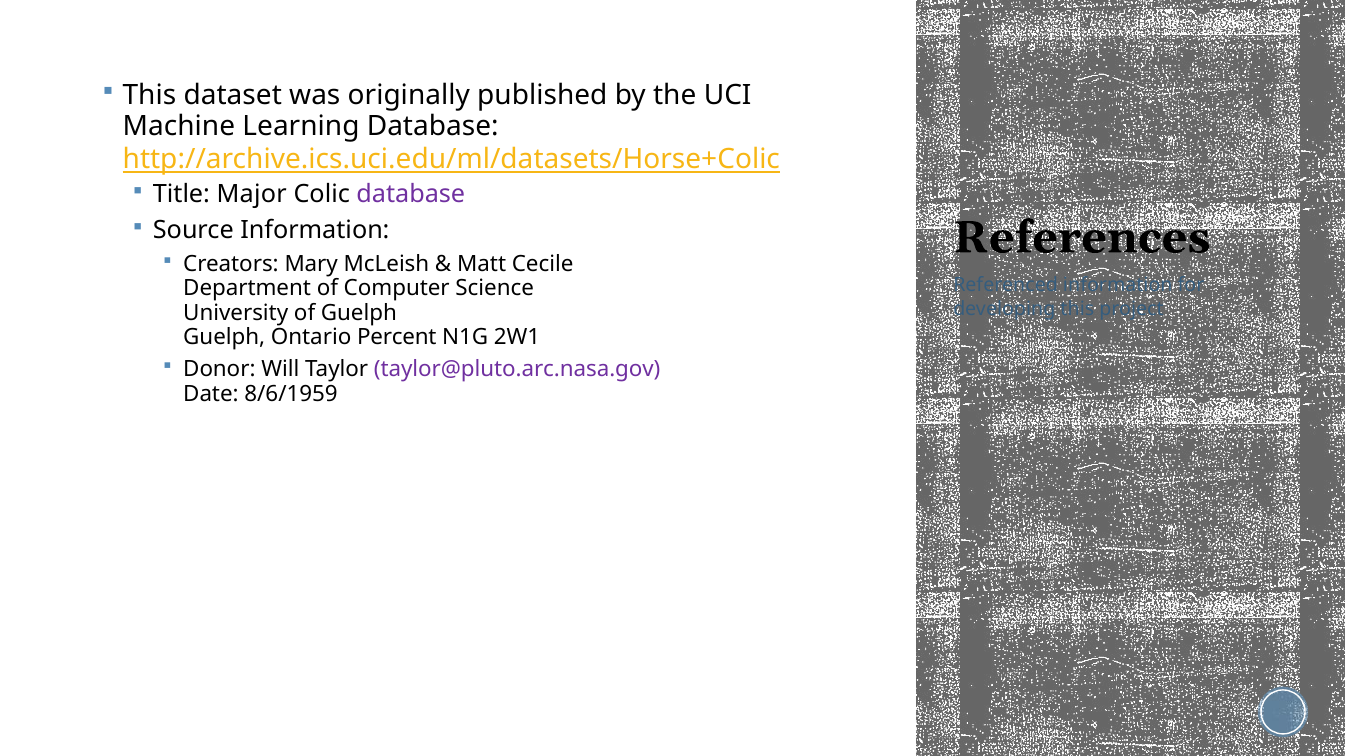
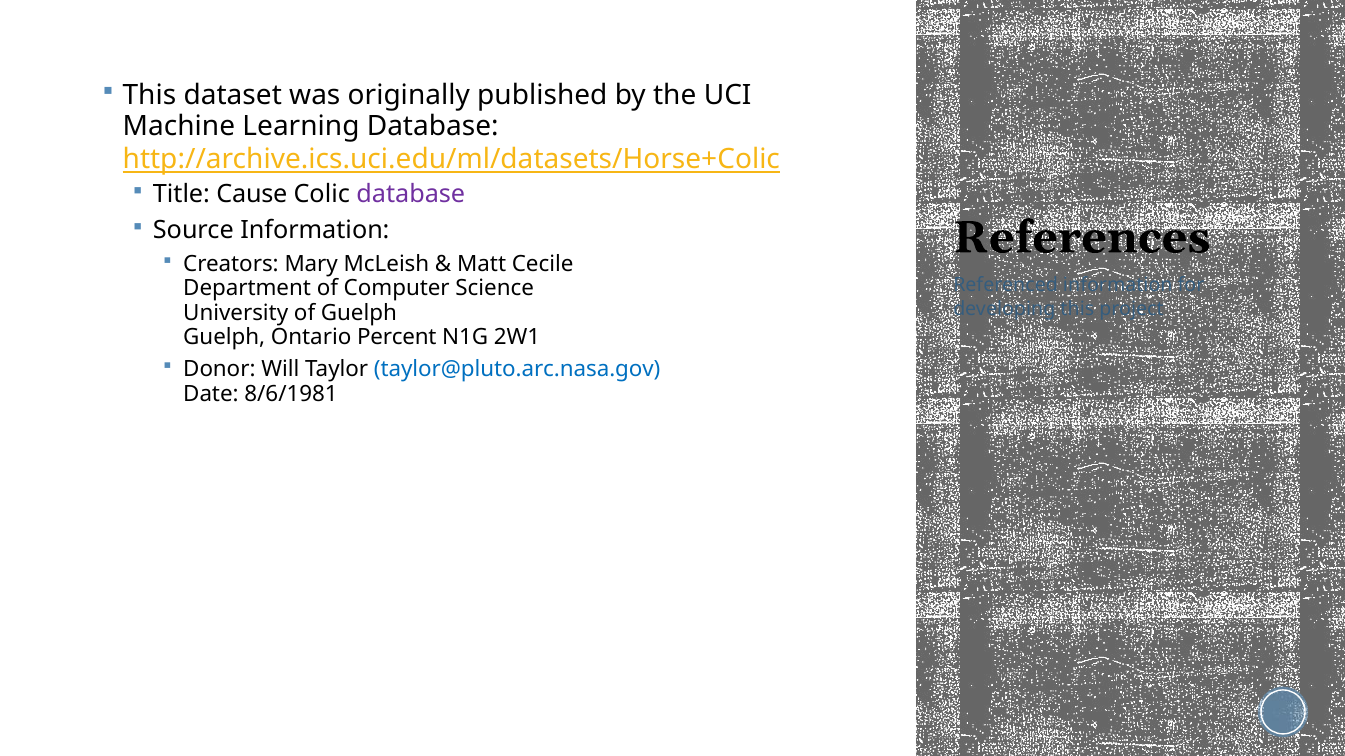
Major: Major -> Cause (252, 195)
taylor@pluto.arc.nasa.gov colour: purple -> blue (517, 370)
8/6/1959: 8/6/1959 -> 8/6/1981 (291, 394)
